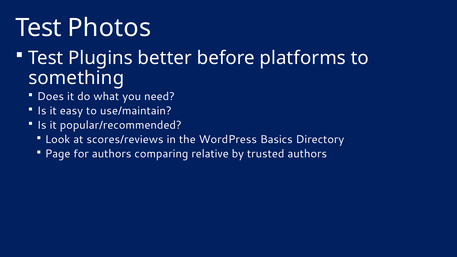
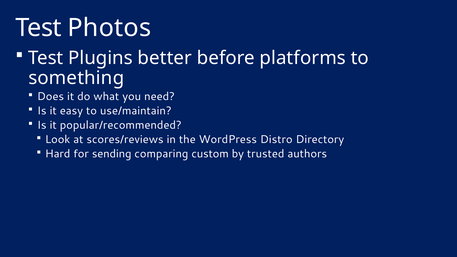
Basics: Basics -> Distro (276, 140)
Page: Page -> Hard (58, 154)
for authors: authors -> sending (112, 154)
relative: relative -> custom (210, 154)
